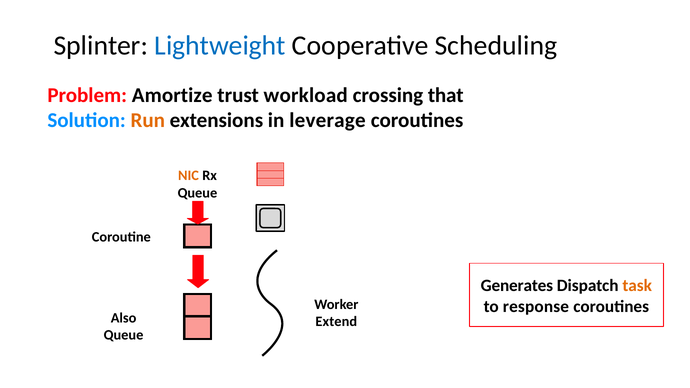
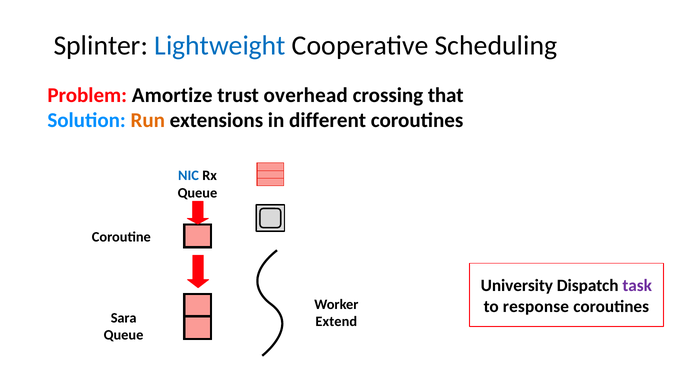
workload: workload -> overhead (306, 95)
leverage: leverage -> different (328, 121)
NIC colour: orange -> blue (189, 176)
Generates: Generates -> University (517, 286)
task colour: orange -> purple (637, 286)
Also: Also -> Sara (124, 318)
